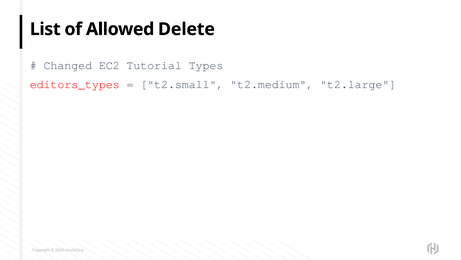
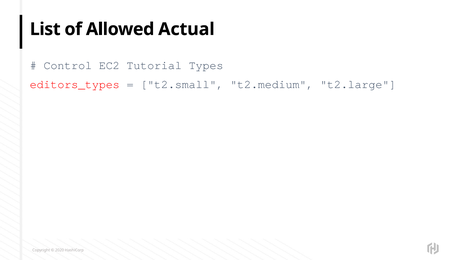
Delete: Delete -> Actual (186, 29)
Changed: Changed -> Control (68, 65)
